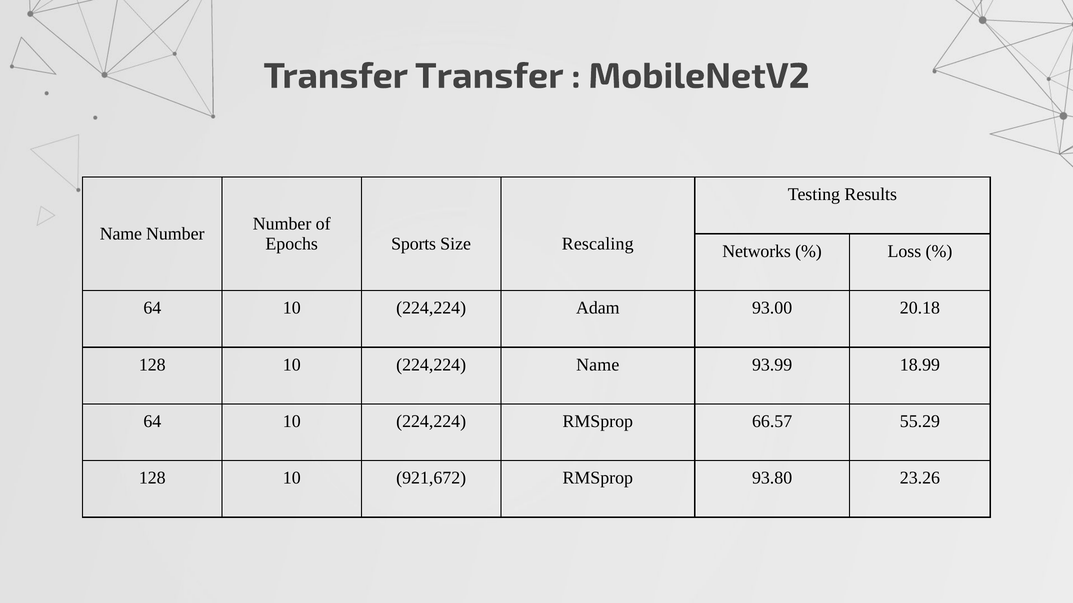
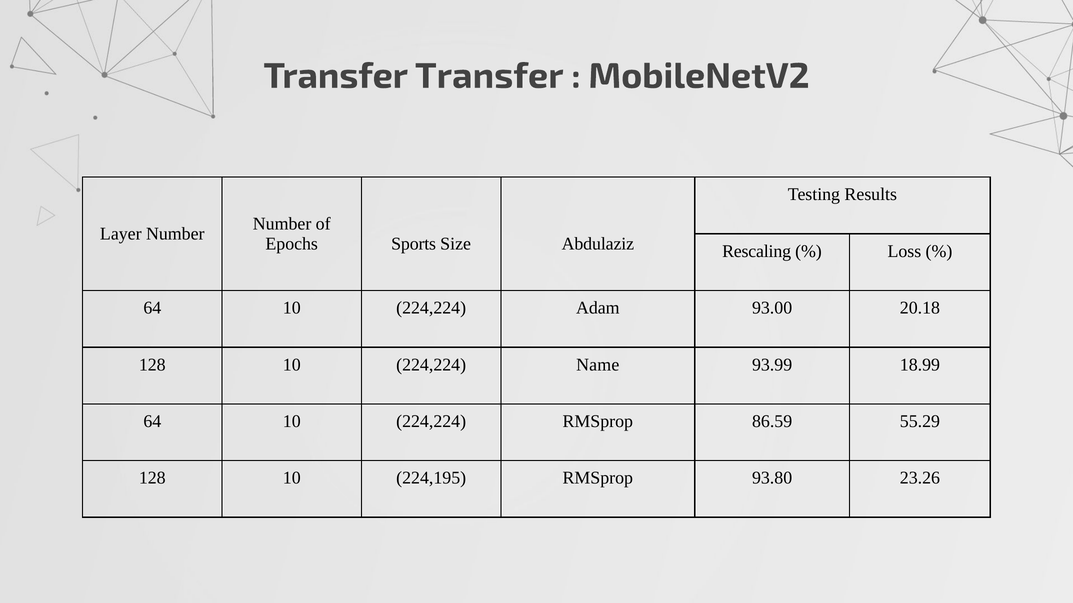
Name: Name -> Layer (121, 234)
Rescaling: Rescaling -> Abdulaziz (598, 244)
Networks: Networks -> Rescaling (757, 251)
66.57: 66.57 -> 86.59 (772, 422)
921,672: 921,672 -> 224,195 (431, 479)
